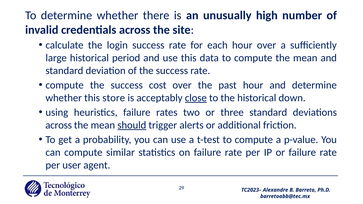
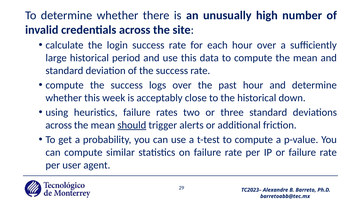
cost: cost -> logs (158, 85)
store: store -> week (114, 98)
close underline: present -> none (196, 98)
